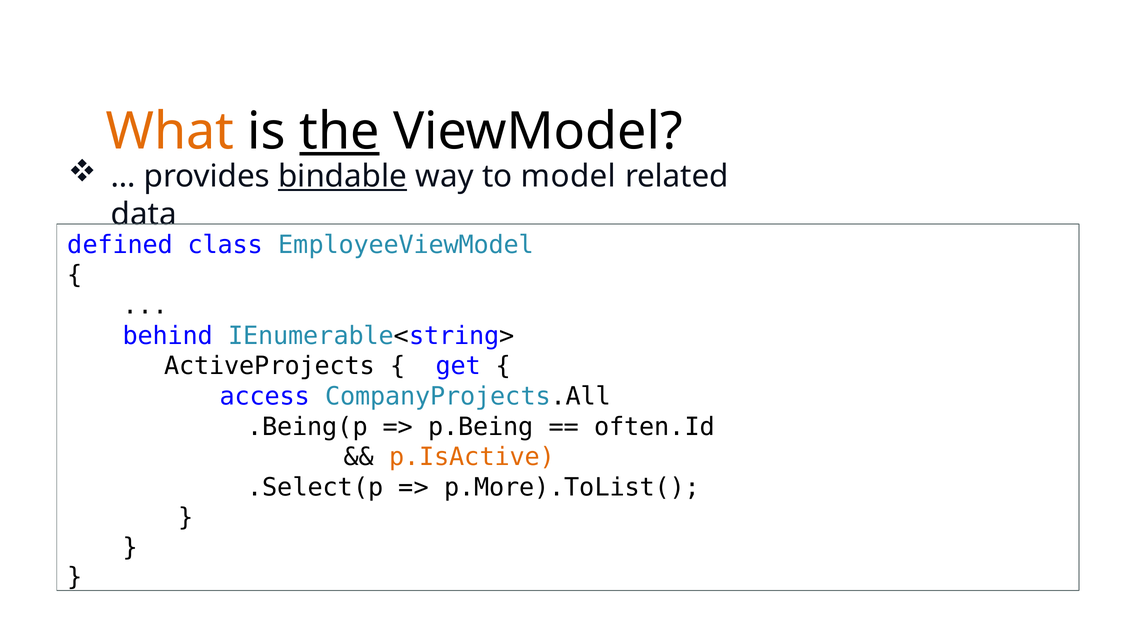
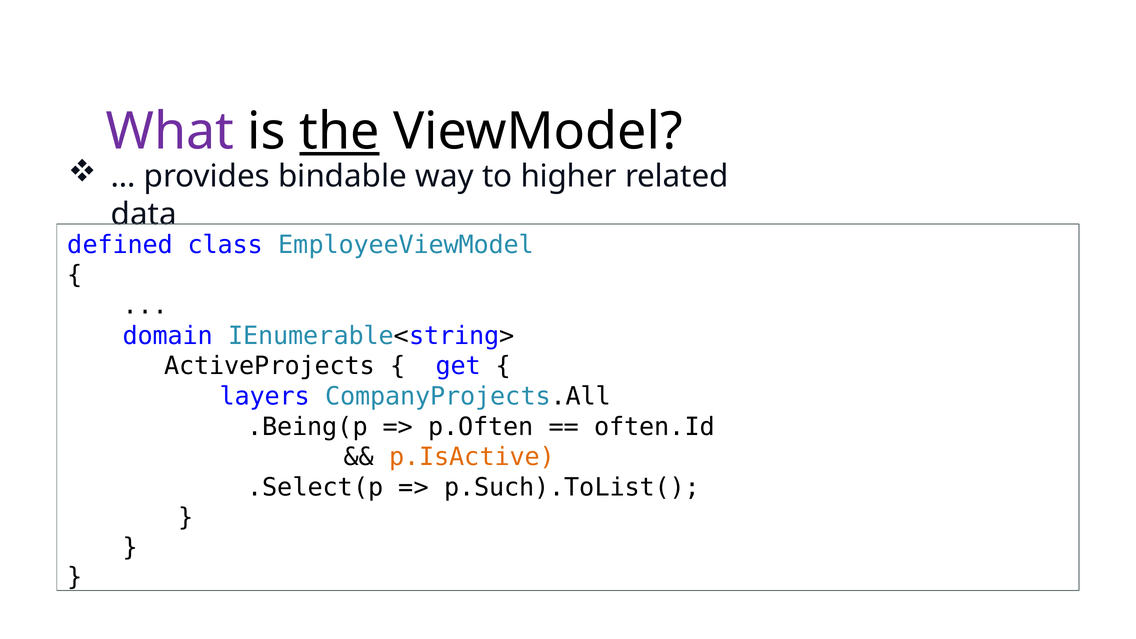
What colour: orange -> purple (170, 131)
bindable underline: present -> none (343, 176)
model: model -> higher (569, 176)
behind: behind -> domain (168, 336)
access: access -> layers (265, 396)
p.Being: p.Being -> p.Often (481, 427)
p.More).ToList(: p.More).ToList( -> p.Such).ToList( (572, 487)
